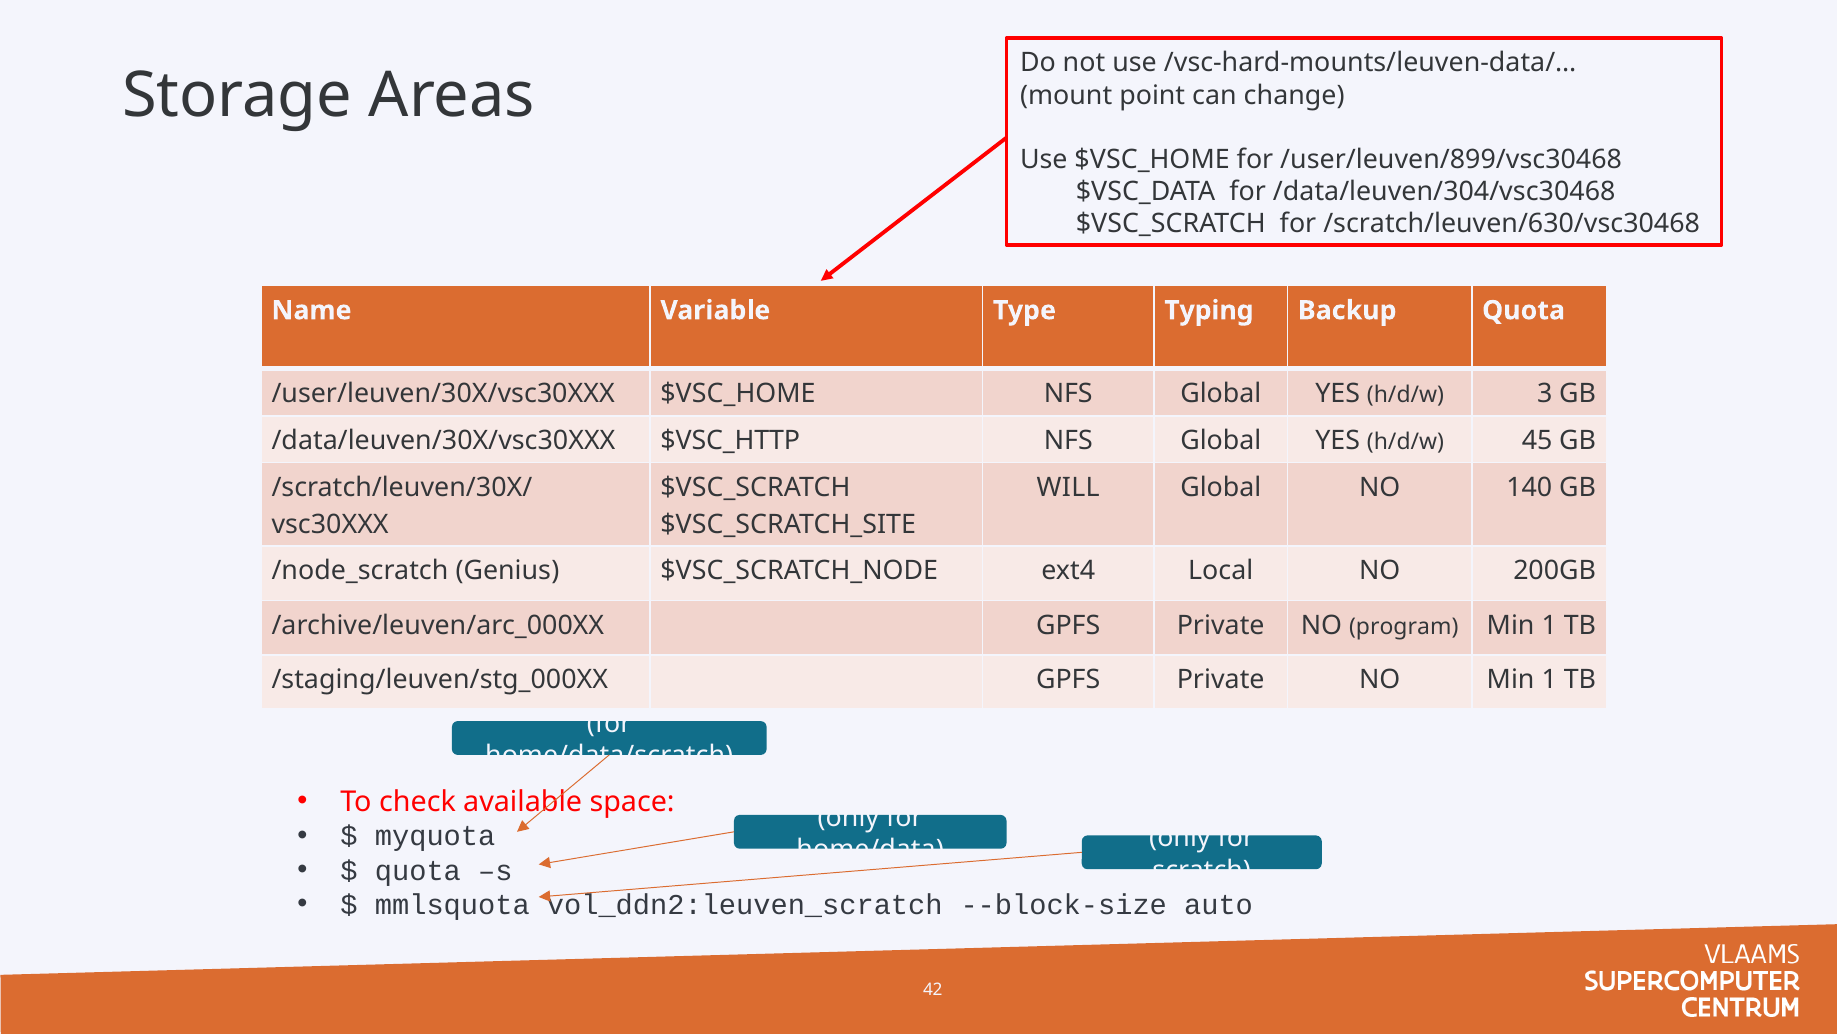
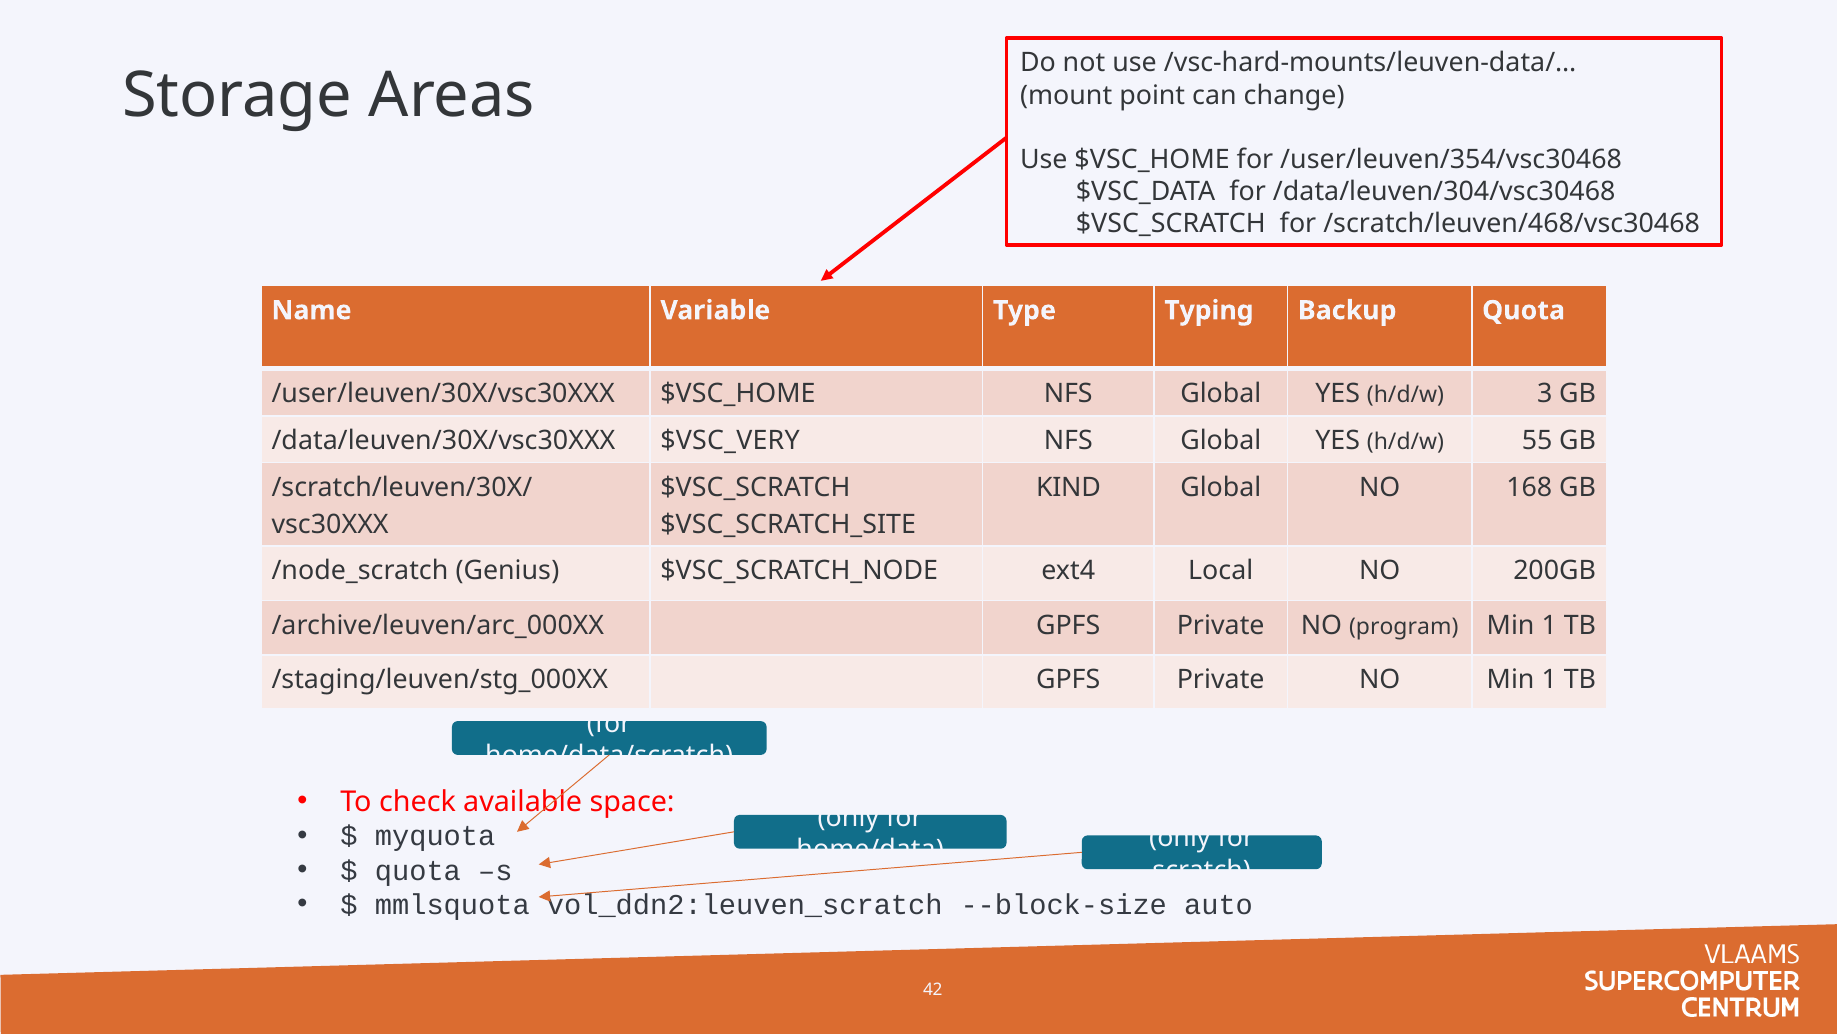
/user/leuven/899/vsc30468: /user/leuven/899/vsc30468 -> /user/leuven/354/vsc30468 (1451, 159)
/scratch/leuven/630/vsc30468: /scratch/leuven/630/vsc30468 -> /scratch/leuven/468/vsc30468 (1512, 224)
$VSC_HTTP: $VSC_HTTP -> $VSC_VERY (730, 440)
45: 45 -> 55 (1537, 440)
WILL: WILL -> KIND (1068, 487)
140: 140 -> 168 (1529, 487)
